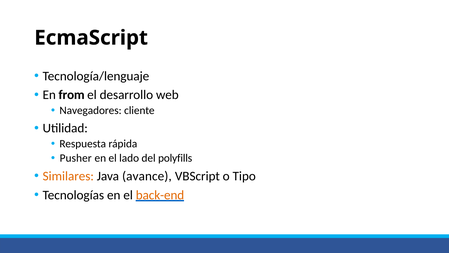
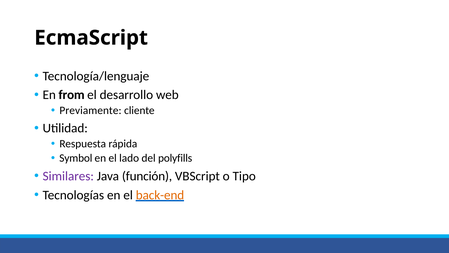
Navegadores: Navegadores -> Previamente (90, 110)
Pusher: Pusher -> Symbol (76, 158)
Similares colour: orange -> purple (68, 176)
avance: avance -> función (147, 176)
